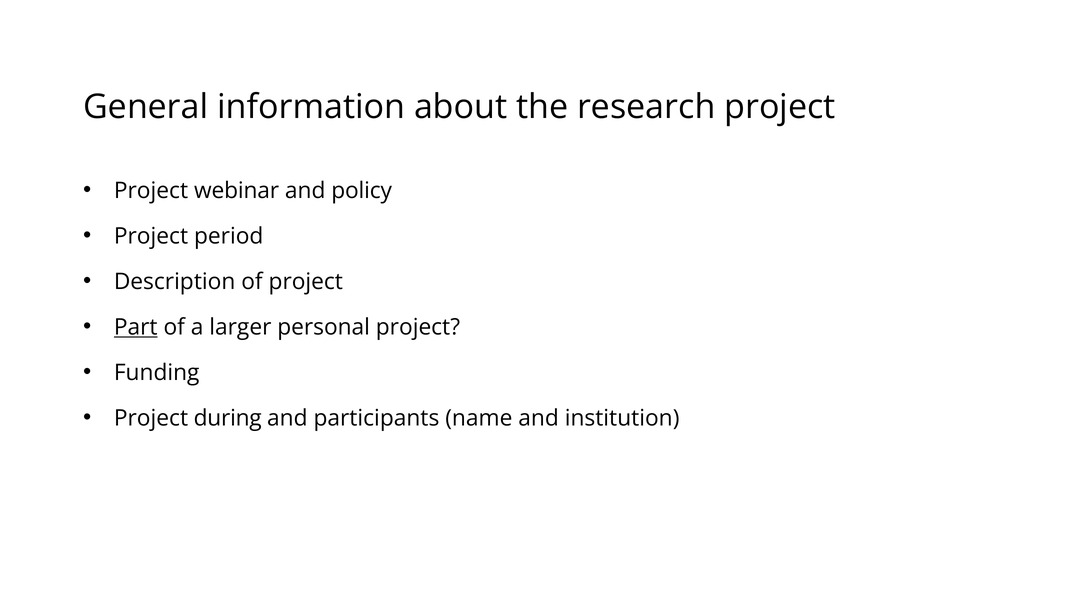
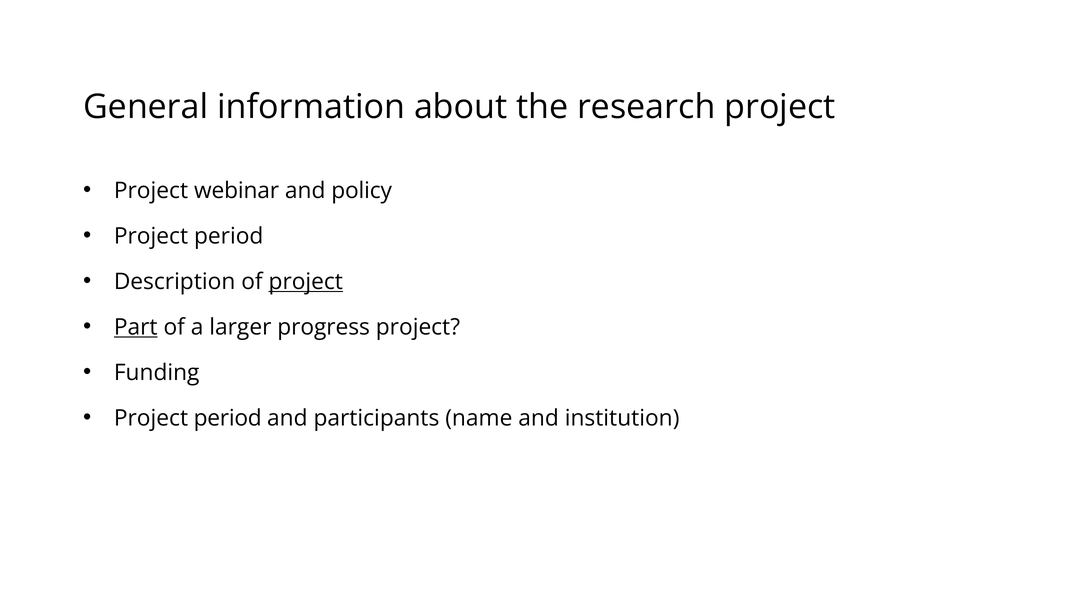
project underline: none -> present (306, 282)
personal: personal -> progress (324, 327)
during: during -> period (228, 418)
